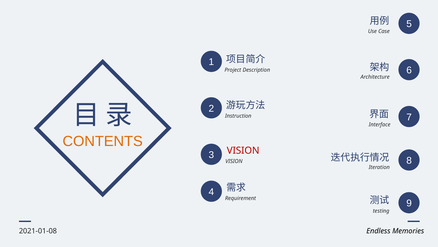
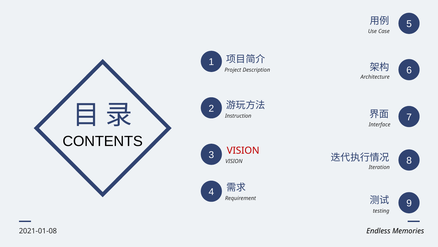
CONTENTS colour: orange -> black (103, 141)
